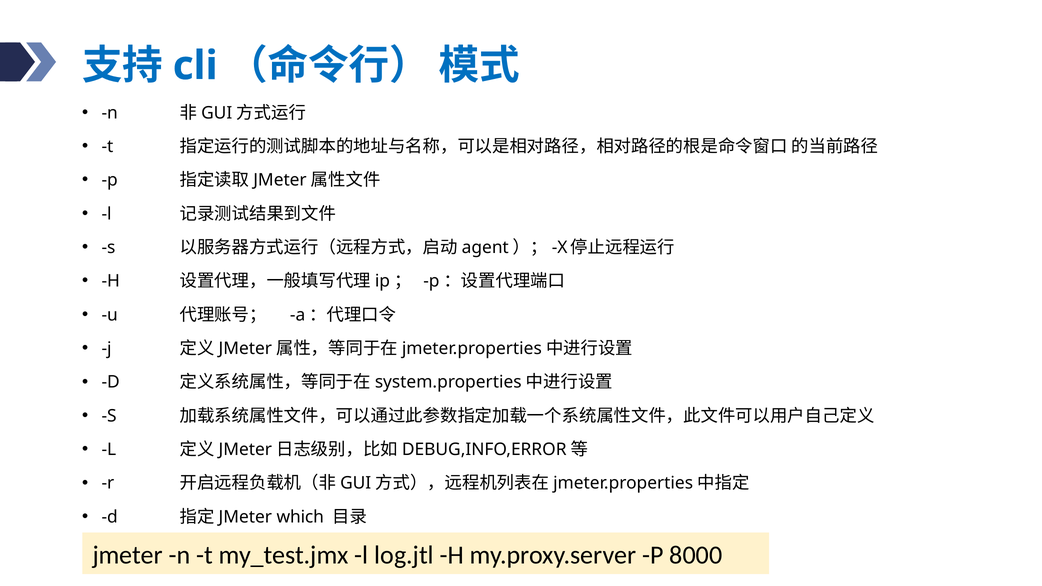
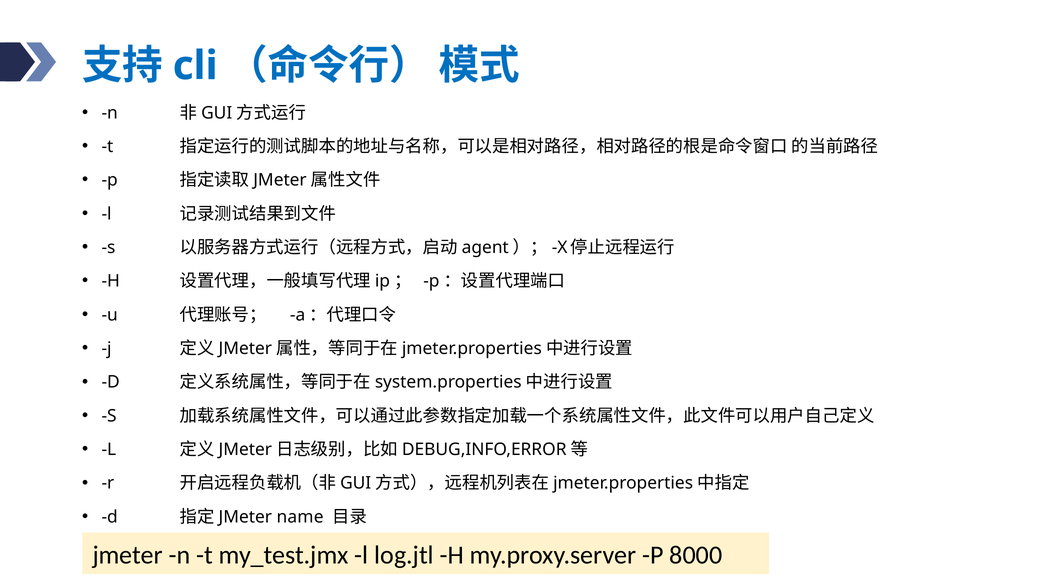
which: which -> name (300, 517)
